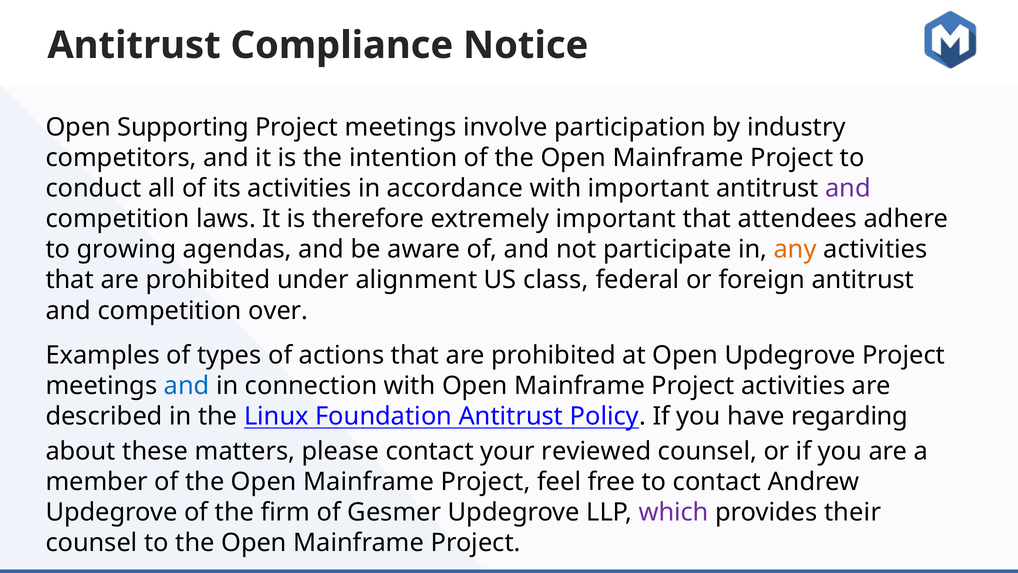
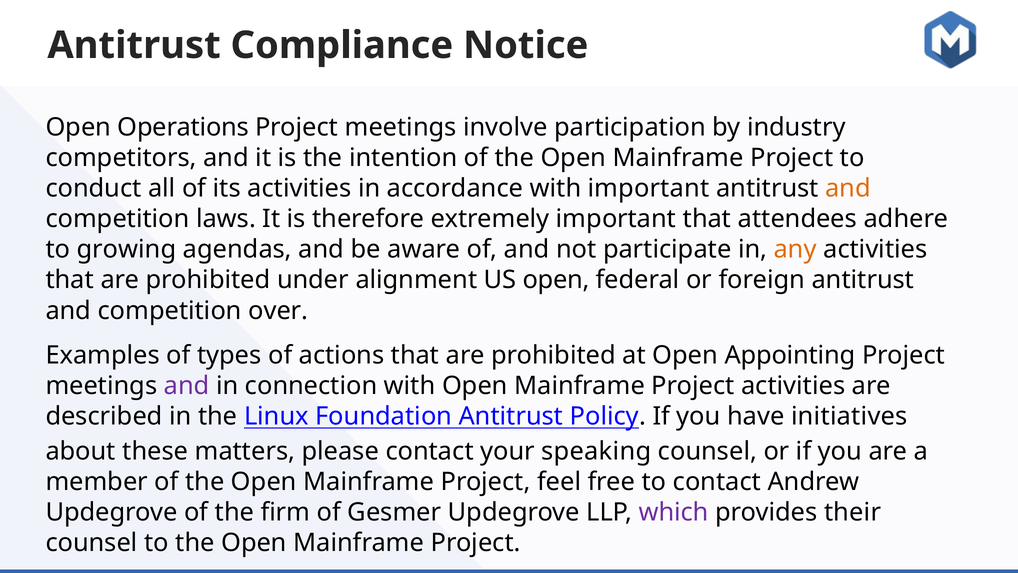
Supporting: Supporting -> Operations (183, 127)
and colour: purple -> orange (848, 188)
US class: class -> open (556, 280)
Open Updegrove: Updegrove -> Appointing (790, 355)
and colour: blue -> purple (187, 386)
regarding: regarding -> initiatives (849, 416)
reviewed: reviewed -> speaking (596, 451)
